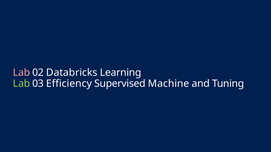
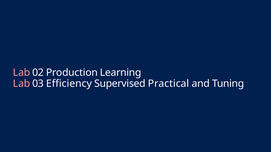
Databricks: Databricks -> Production (72, 73)
Lab colour: light green -> pink (22, 84)
Machine: Machine -> Practical (169, 84)
